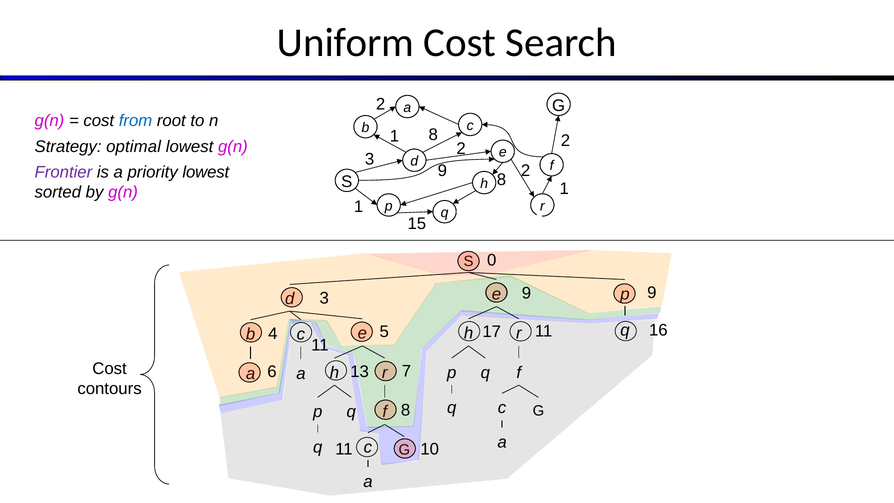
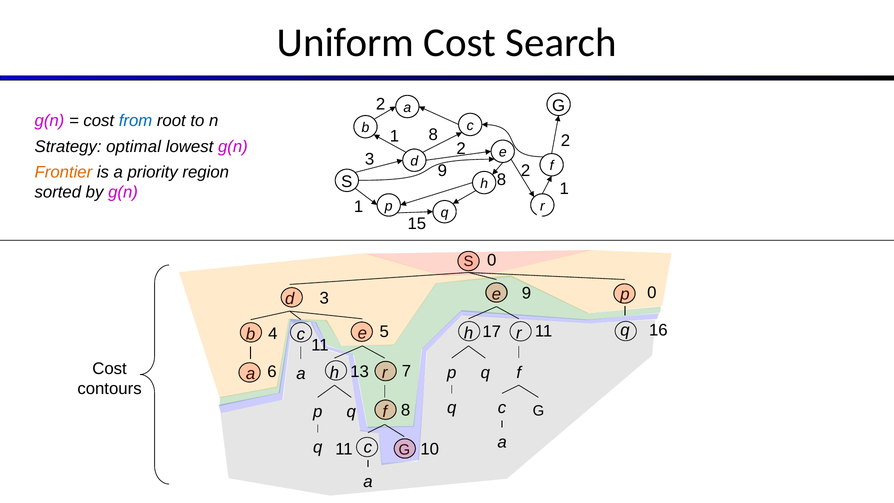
Frontier colour: purple -> orange (63, 172)
priority lowest: lowest -> region (206, 172)
9 9: 9 -> 0 (652, 293)
